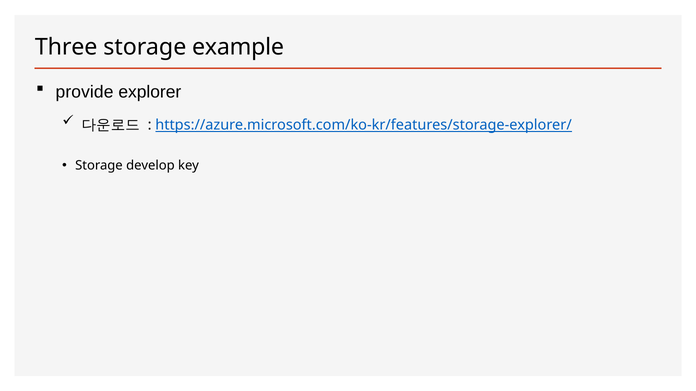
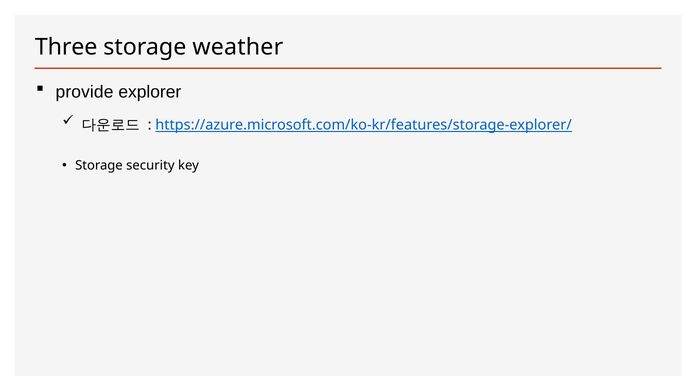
example: example -> weather (238, 47)
develop: develop -> security (150, 166)
